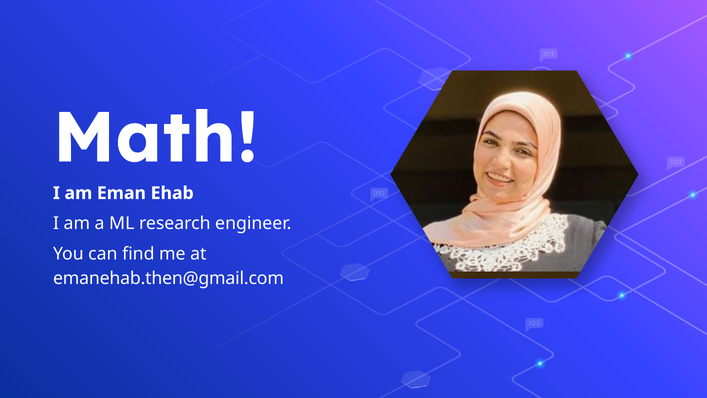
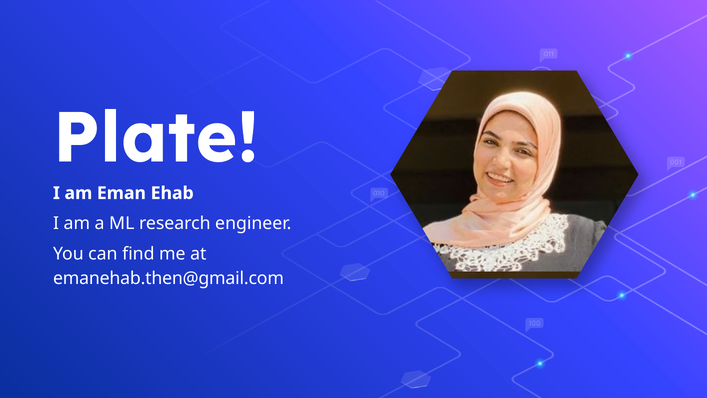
Math: Math -> Plate (156, 138)
